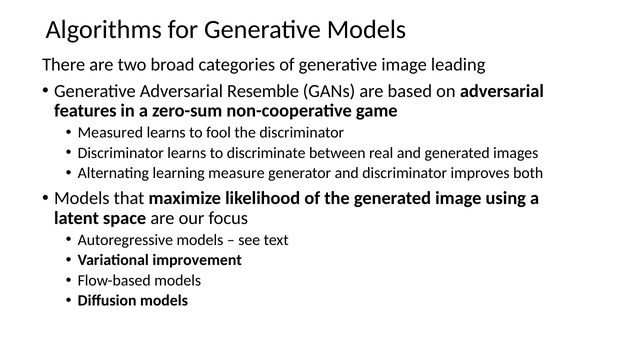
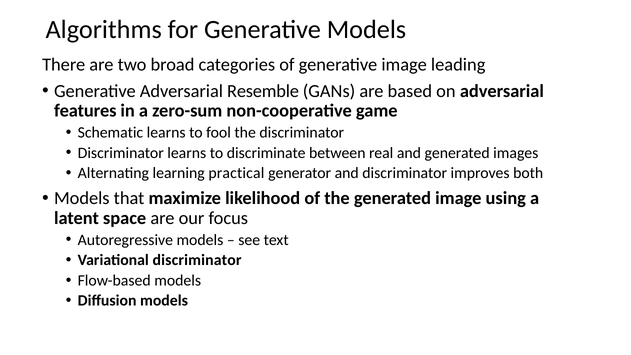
Measured: Measured -> Schematic (110, 133)
measure: measure -> practical (236, 173)
Variational improvement: improvement -> discriminator (197, 260)
